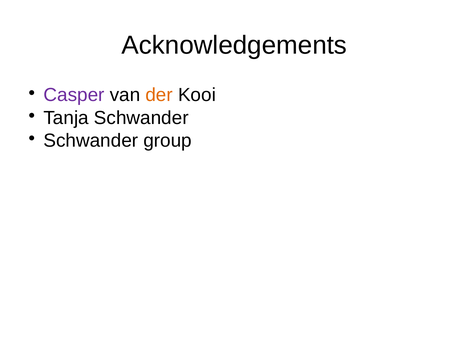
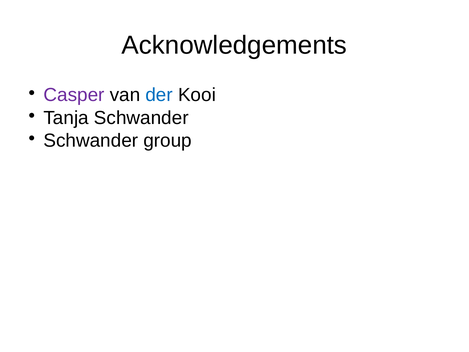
der colour: orange -> blue (159, 95)
